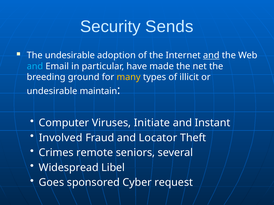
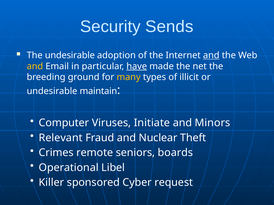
and colour: light blue -> yellow (35, 66)
have underline: none -> present (137, 66)
Instant: Instant -> Minors (213, 123)
Involved: Involved -> Relevant (61, 138)
Locator: Locator -> Nuclear (158, 138)
several: several -> boards (175, 153)
Widespread: Widespread -> Operational (69, 168)
Goes: Goes -> Killer (51, 183)
